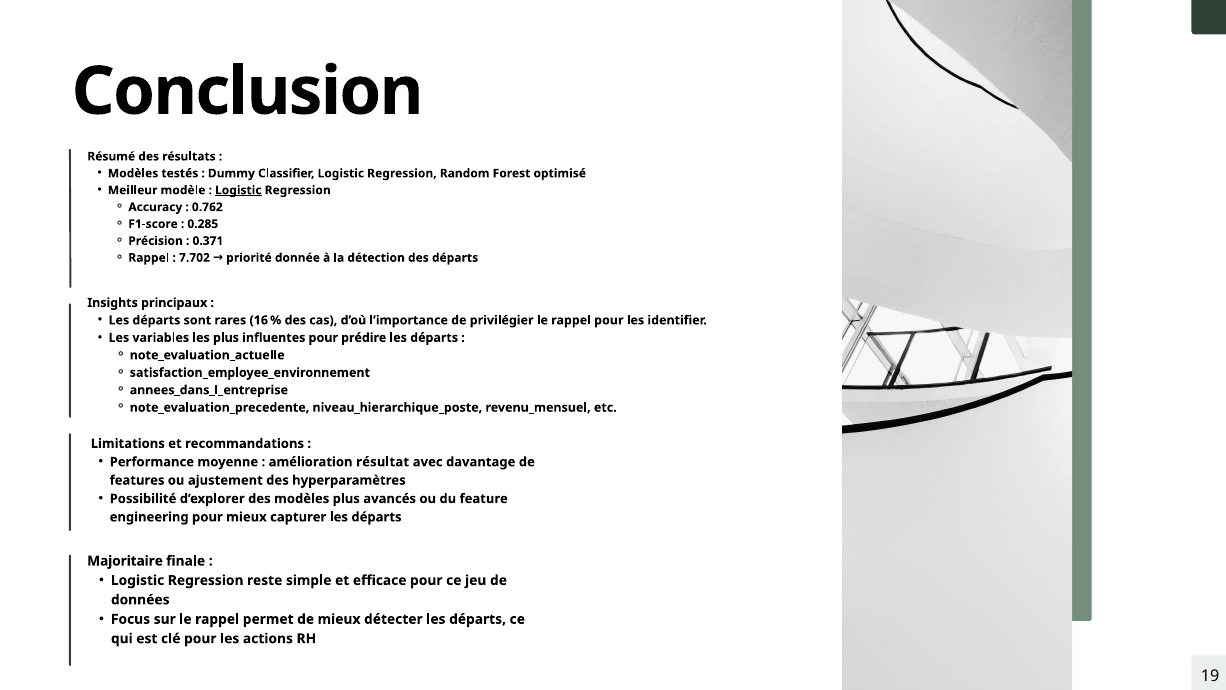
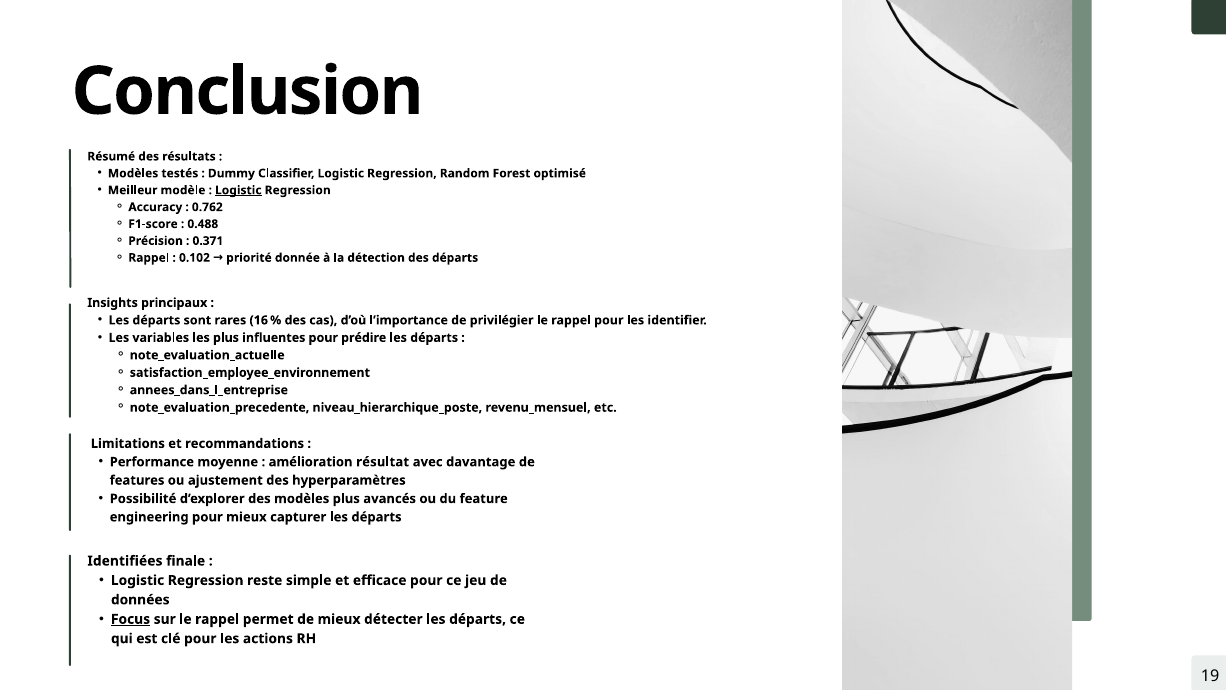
0.285: 0.285 -> 0.488 (203, 224)
7.702: 7.702 -> 0.102 (194, 258)
Majoritaire: Majoritaire -> Identifiées (125, 561)
Focus underline: none -> present (131, 619)
